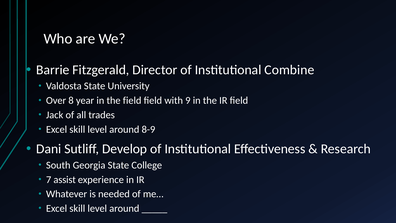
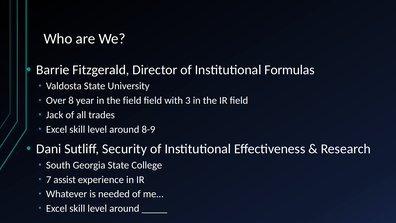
Combine: Combine -> Formulas (289, 70)
9: 9 -> 3 (188, 100)
Develop: Develop -> Security (125, 149)
